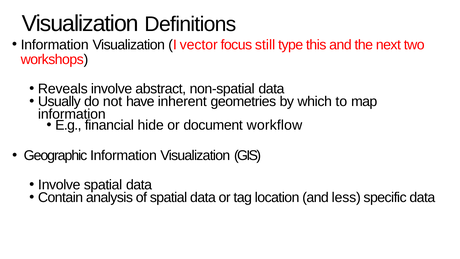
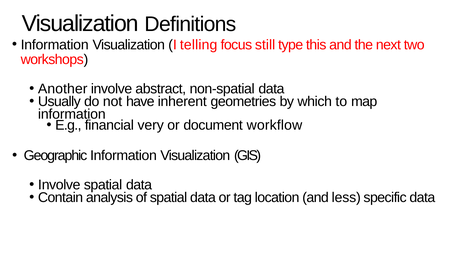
vector: vector -> telling (199, 45)
Reveals: Reveals -> Another (63, 89)
hide: hide -> very (151, 125)
